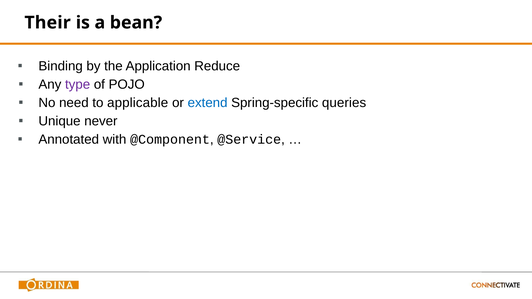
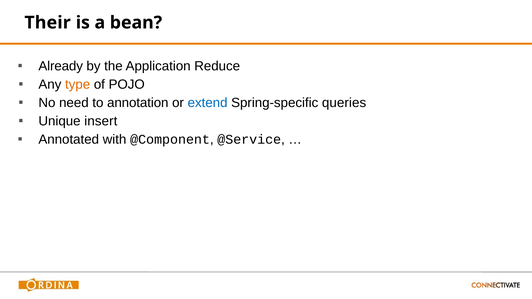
Binding: Binding -> Already (61, 66)
type colour: purple -> orange (78, 84)
applicable: applicable -> annotation (138, 103)
never: never -> insert (101, 121)
